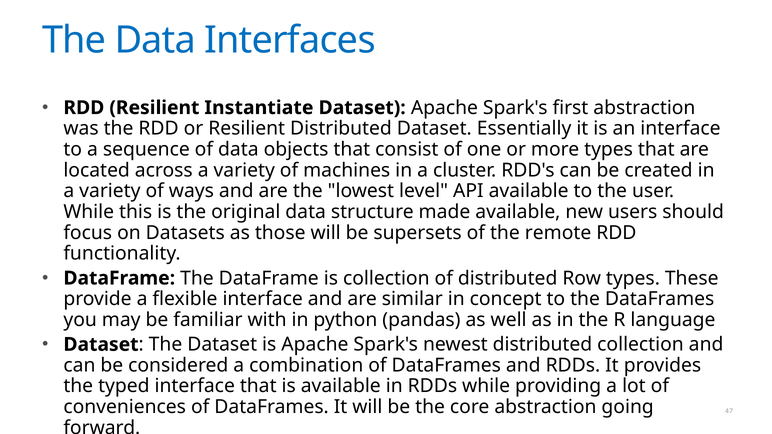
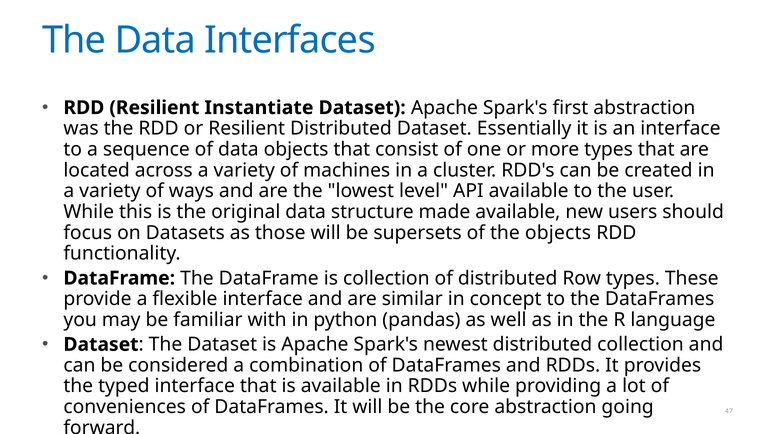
the remote: remote -> objects (558, 233)
